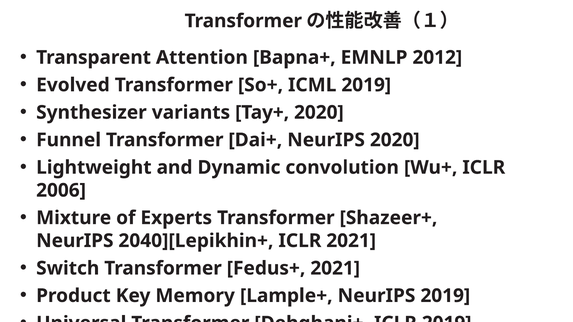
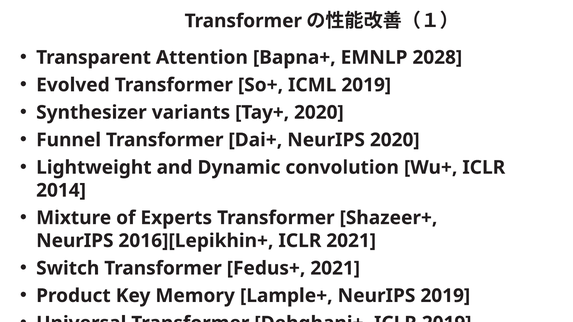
2012: 2012 -> 2028 (437, 58)
2006: 2006 -> 2014 (61, 191)
2040][Lepikhin+: 2040][Lepikhin+ -> 2016][Lepikhin+ (196, 241)
